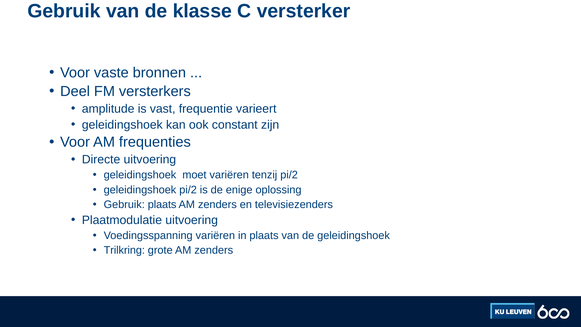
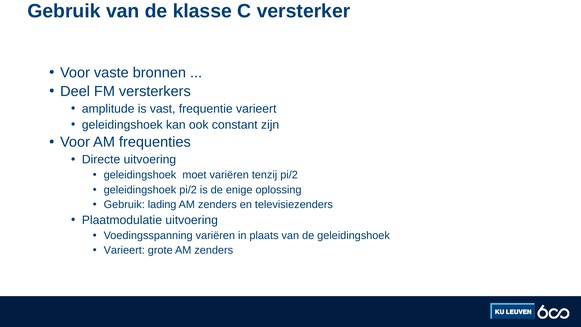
Gebruik plaats: plaats -> lading (162, 205)
Trilkring: Trilkring -> Varieert (124, 250)
